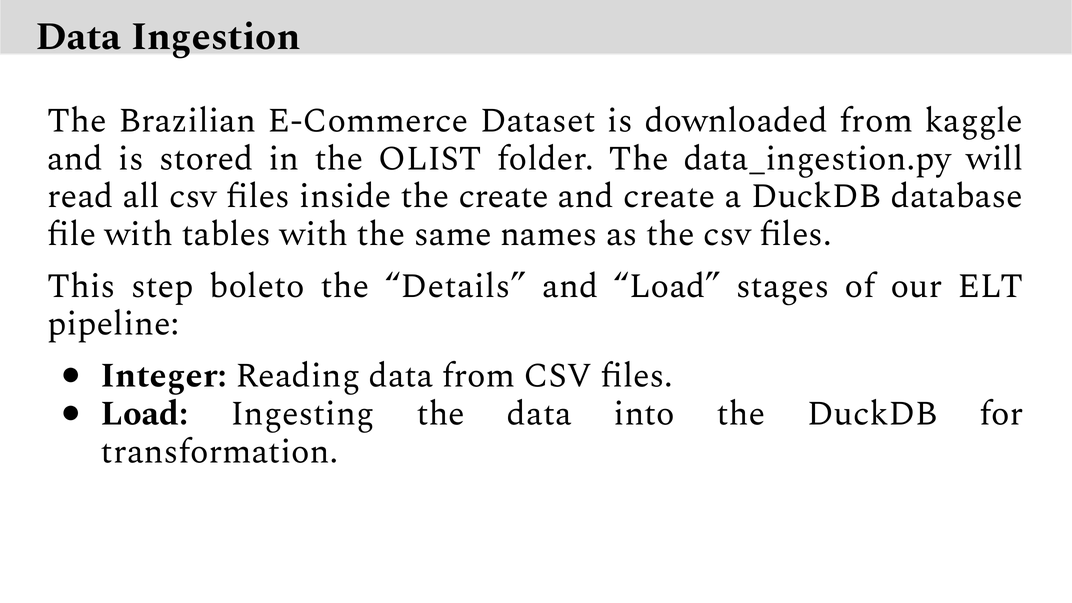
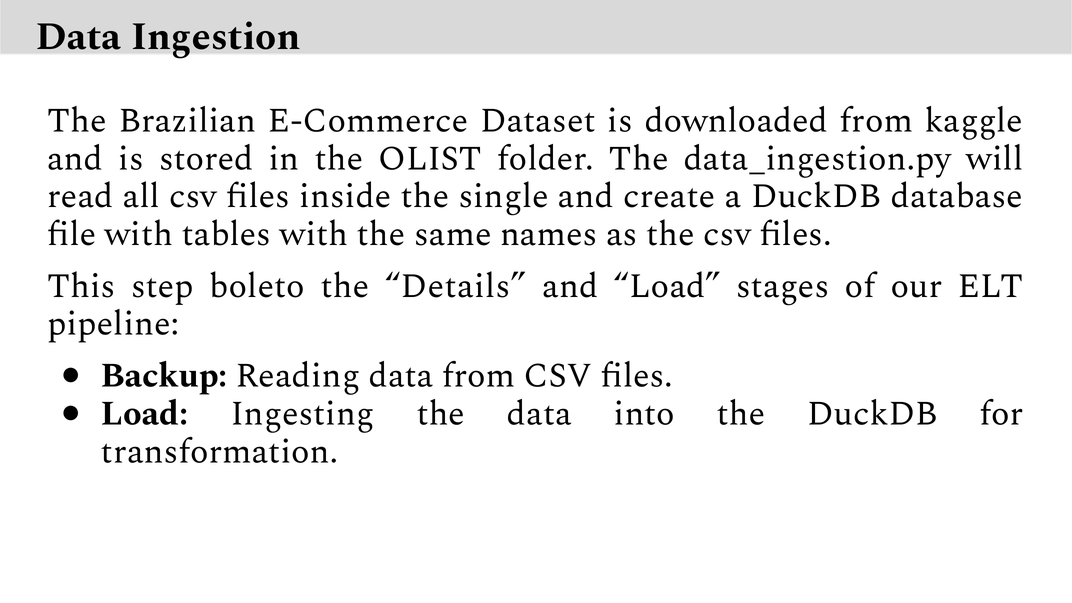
the create: create -> single (504, 196)
Integer: Integer -> Backup (164, 376)
